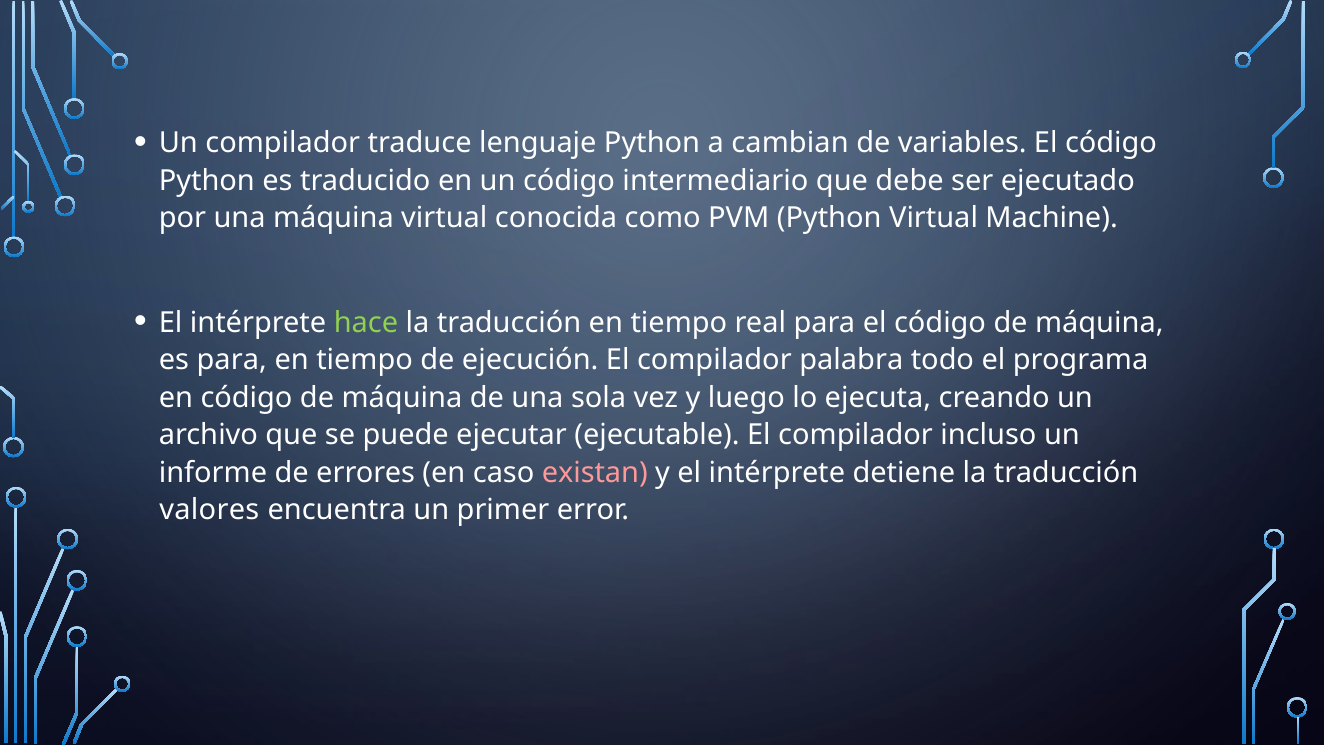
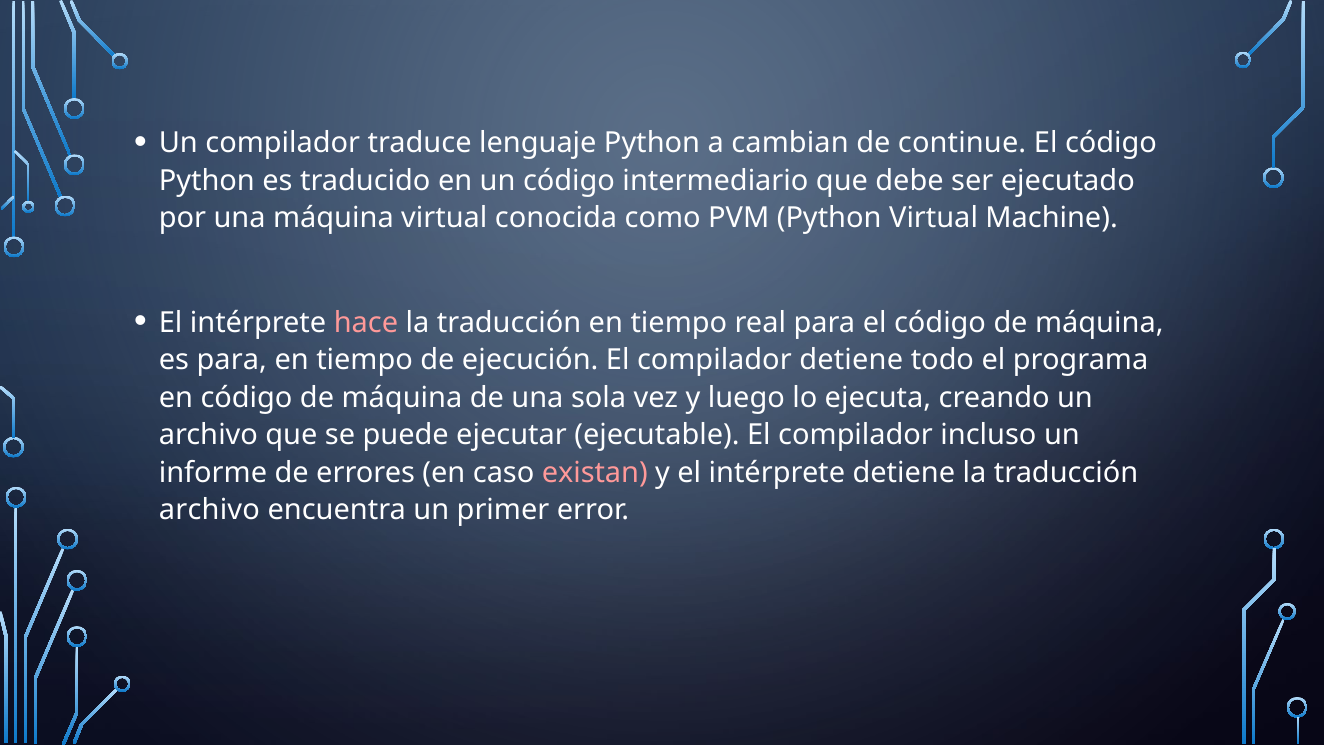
variables: variables -> continue (962, 143)
hace colour: light green -> pink (366, 322)
compilador palabra: palabra -> detiene (851, 360)
valores: valores -> archivo (209, 510)
